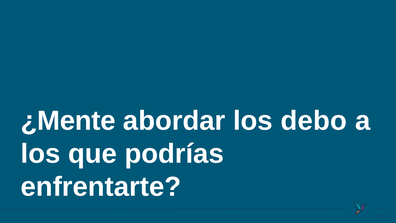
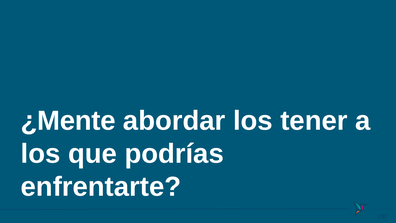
debo: debo -> tener (314, 121)
